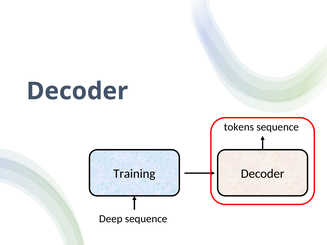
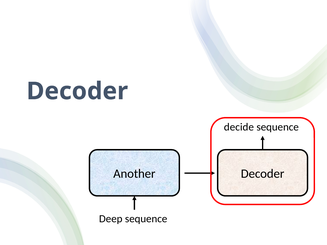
tokens: tokens -> decide (239, 127)
Training: Training -> Another (134, 174)
